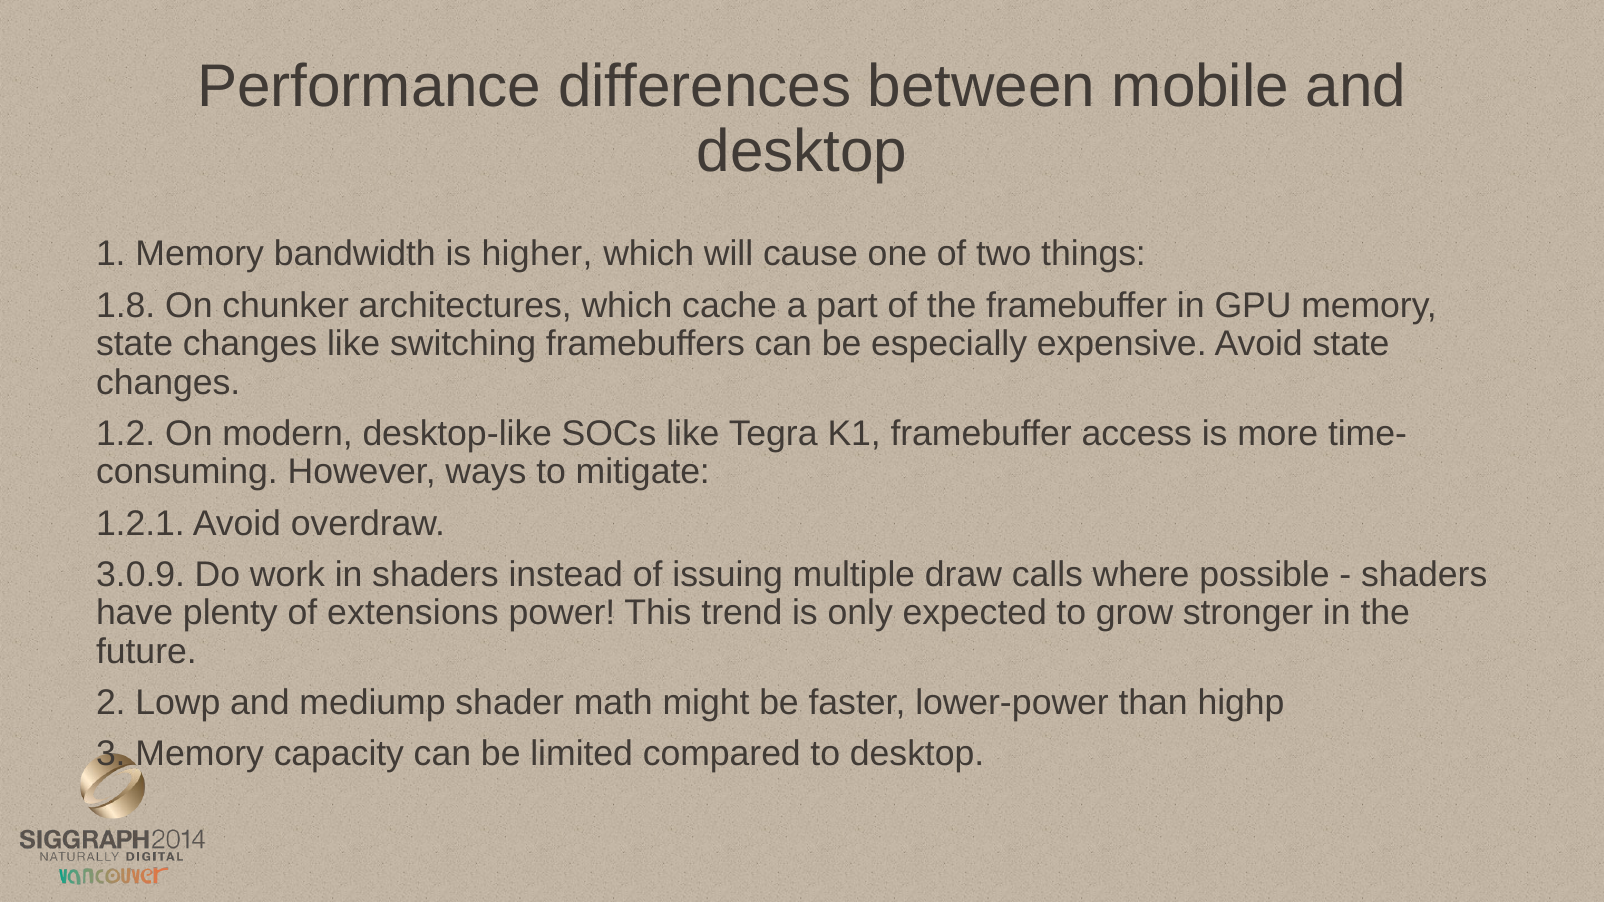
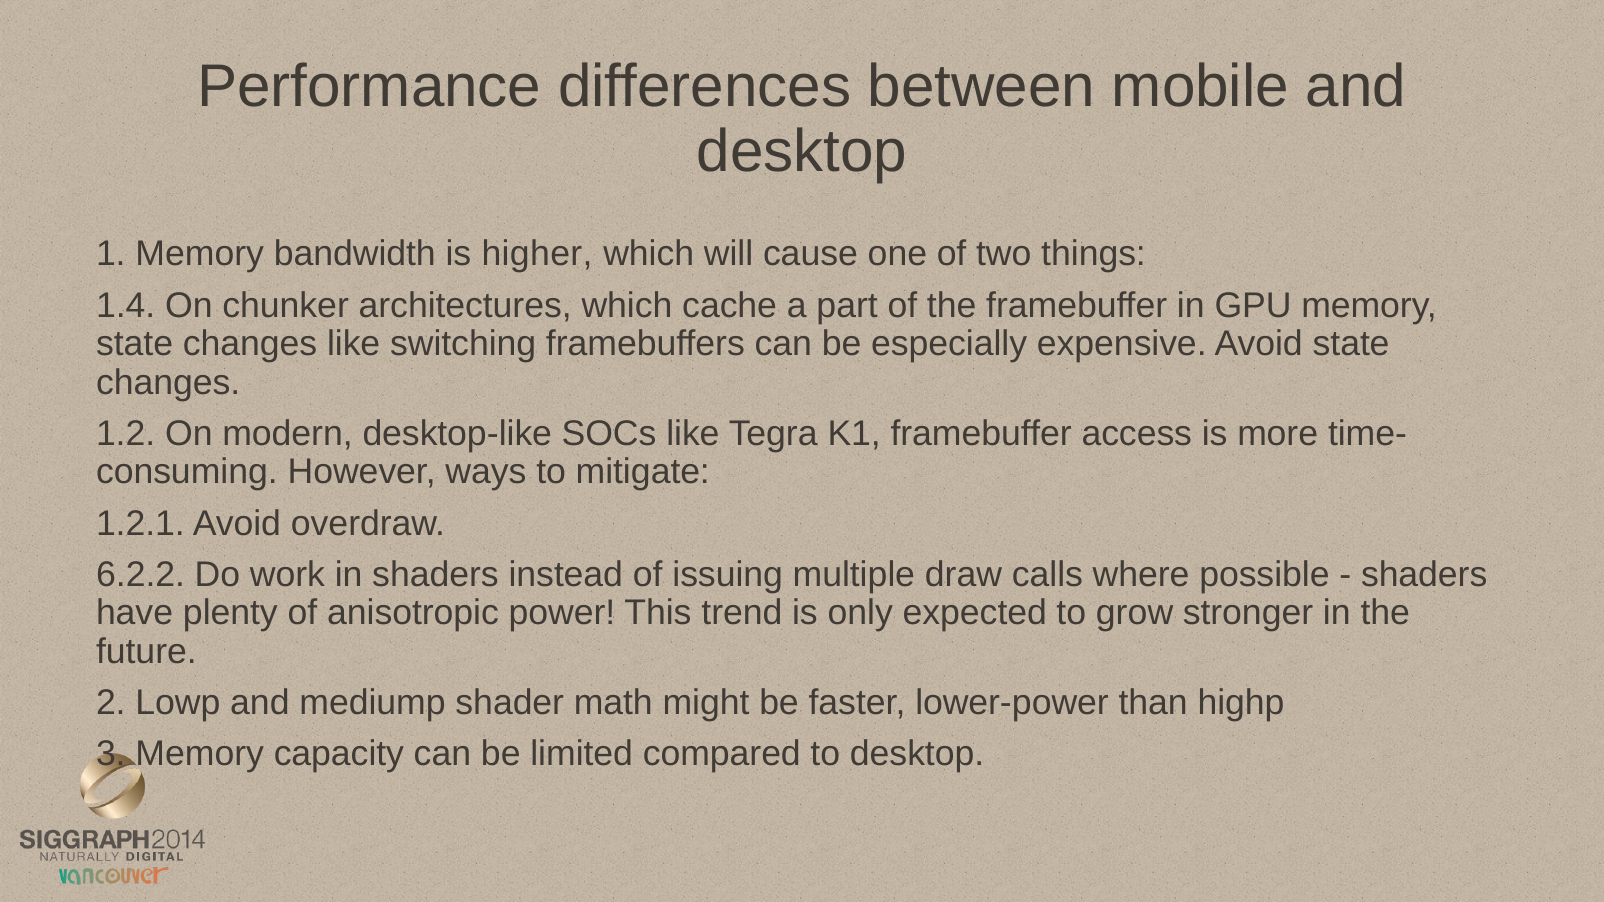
1.8: 1.8 -> 1.4 (126, 306)
3.0.9: 3.0.9 -> 6.2.2 (141, 575)
extensions: extensions -> anisotropic (413, 613)
